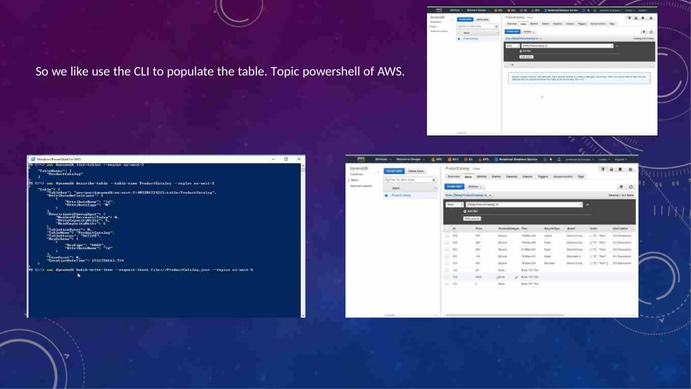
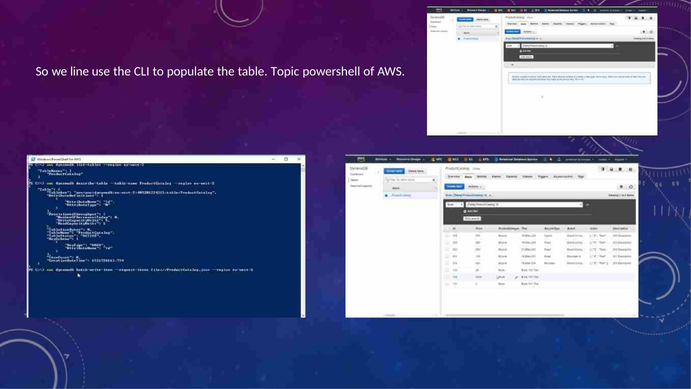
like: like -> line (80, 72)
